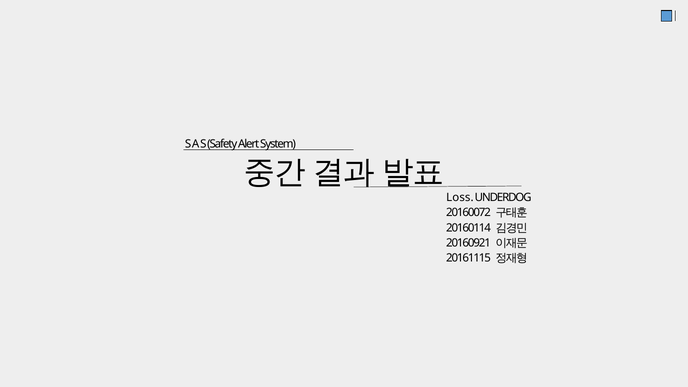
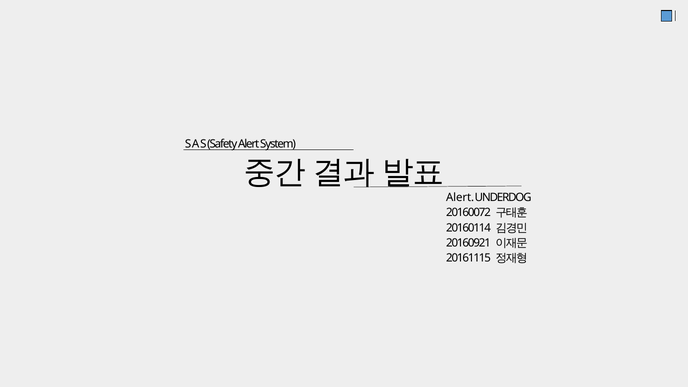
Loss: Loss -> Alert (460, 198)
